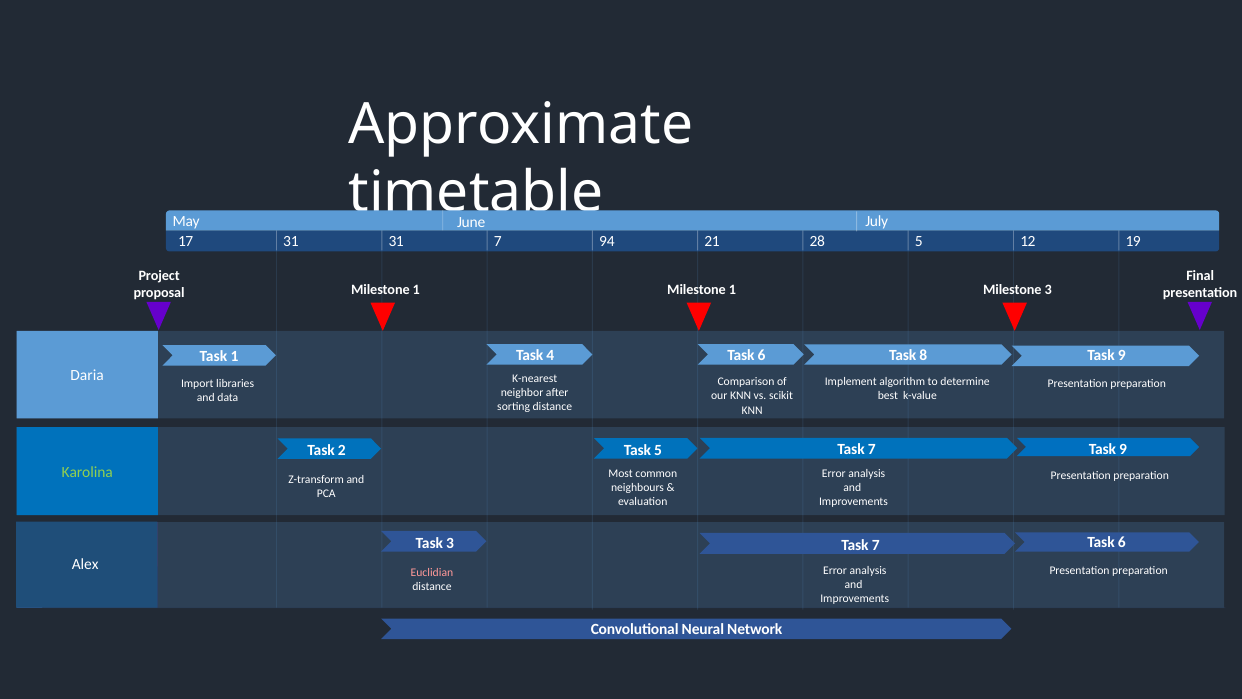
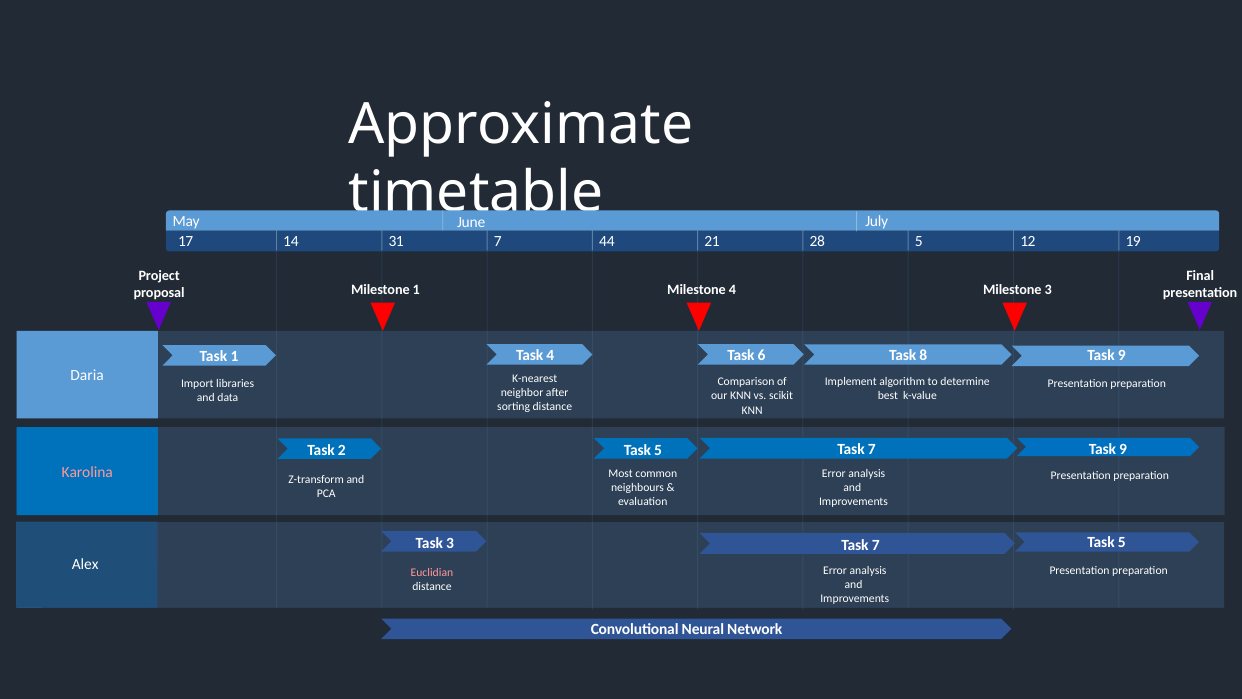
17 31: 31 -> 14 (291, 241)
94: 94 -> 44 (607, 241)
1: 1 -> 4 (732, 290)
Karolina colour: light green -> pink (87, 472)
6: 6 -> 5 (1122, 542)
